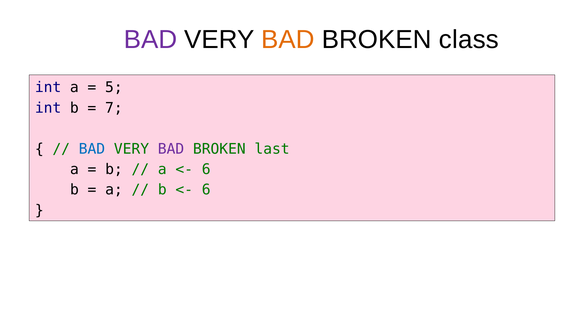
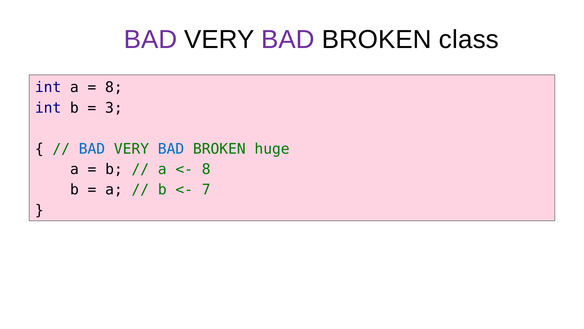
BAD colour: orange -> purple (288, 39)
5: 5 -> 8 (114, 87)
7: 7 -> 3 (114, 108)
BAD colour: purple -> blue (171, 149)
last: last -> huge (272, 149)
6: 6 -> 8 (206, 169)
6: 6 -> 7 (206, 190)
